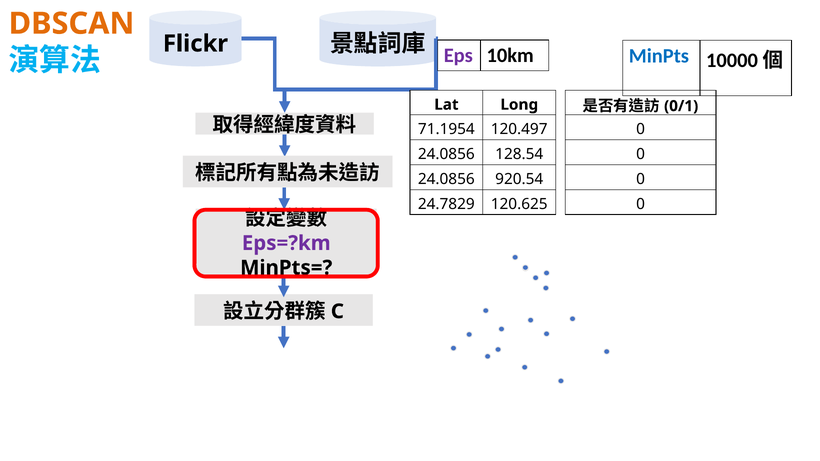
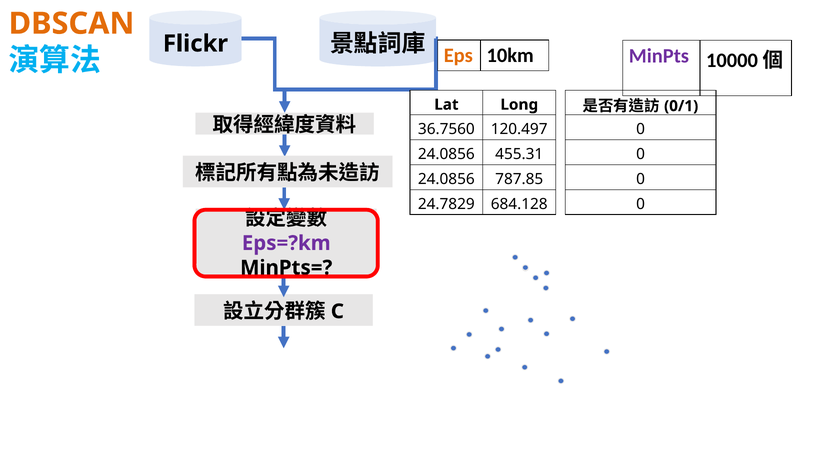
Eps colour: purple -> orange (458, 56)
MinPts colour: blue -> purple (659, 56)
71.1954: 71.1954 -> 36.7560 (446, 129)
128.54: 128.54 -> 455.31 (519, 154)
920.54: 920.54 -> 787.85 (519, 179)
120.625: 120.625 -> 684.128 (519, 204)
